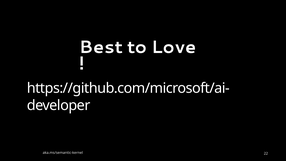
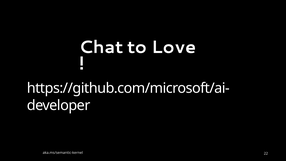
Best: Best -> Chat (101, 47)
